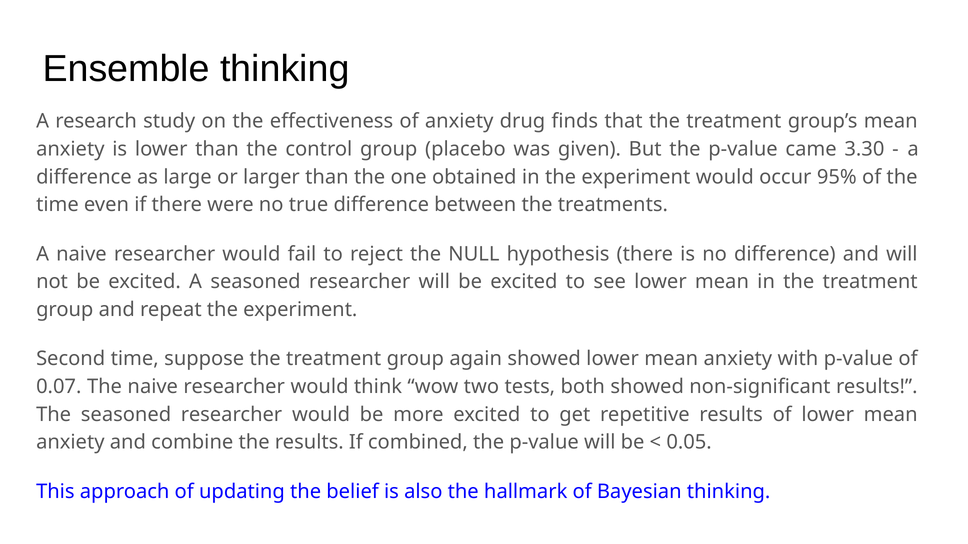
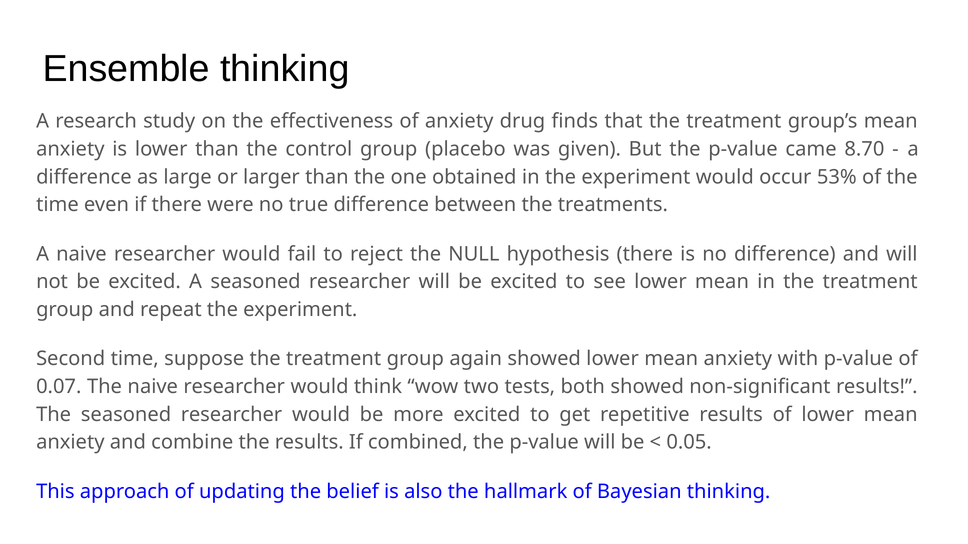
3.30: 3.30 -> 8.70 (864, 149)
95%: 95% -> 53% (837, 177)
